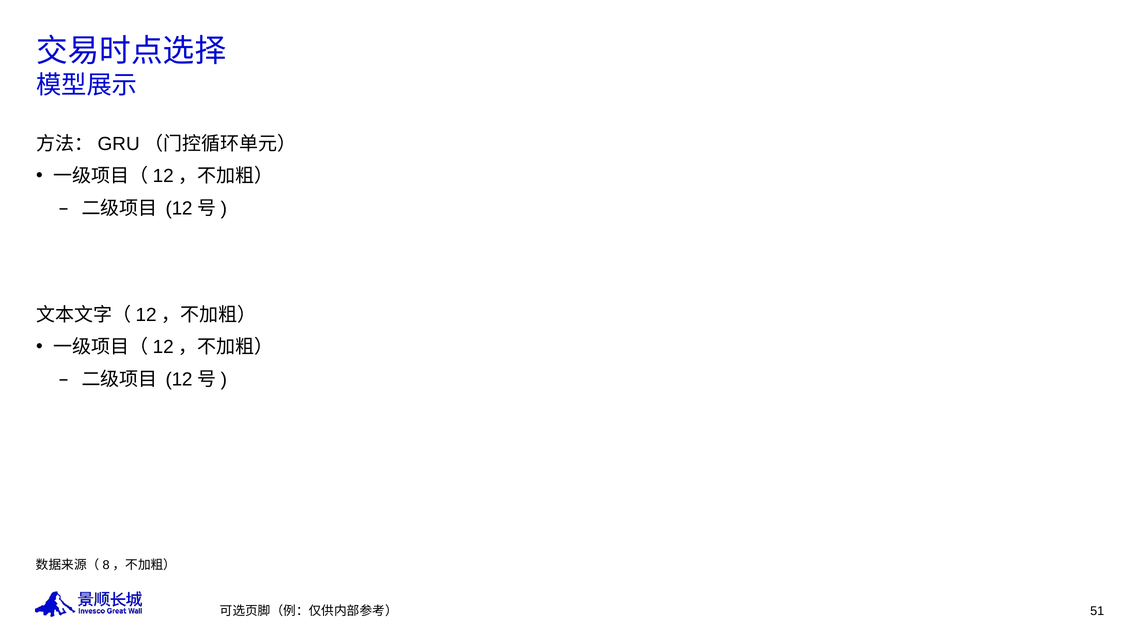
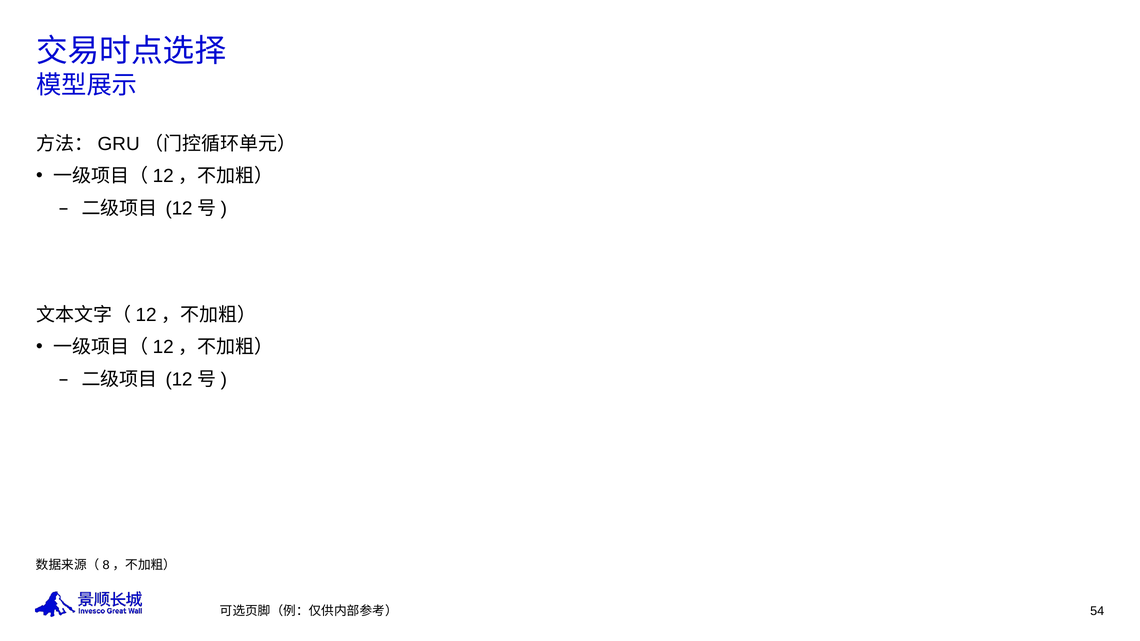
51: 51 -> 54 (1097, 611)
